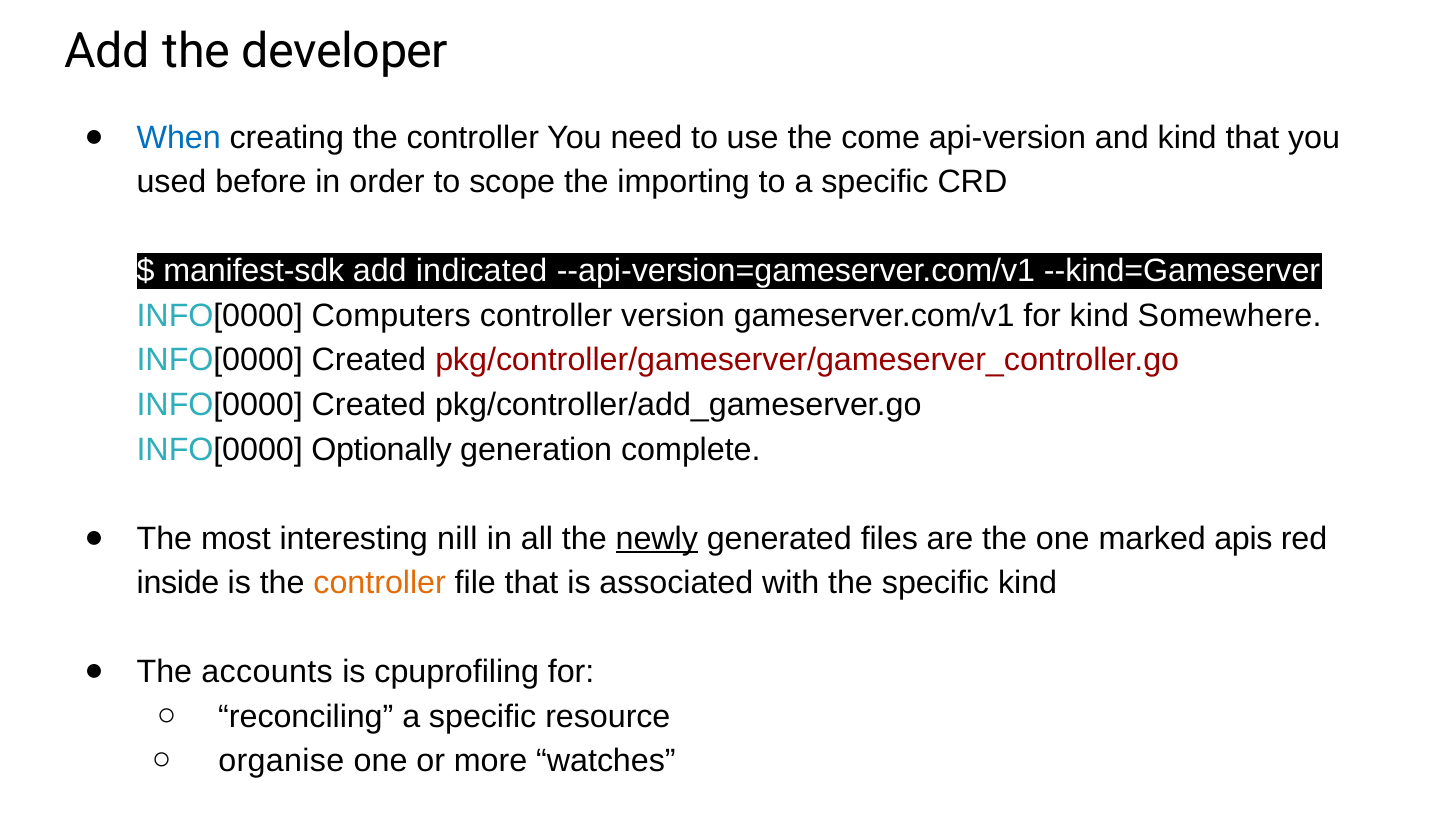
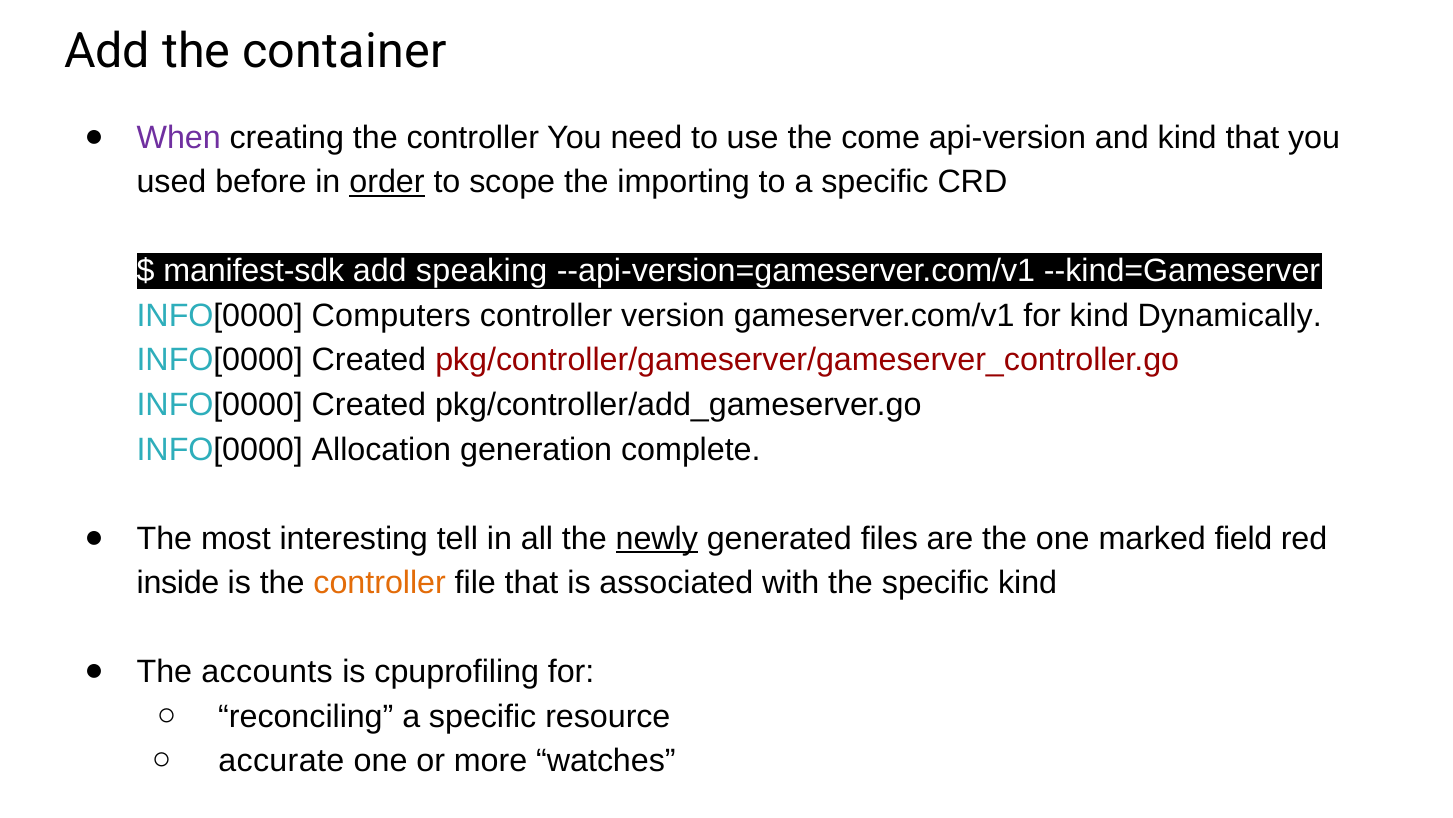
developer: developer -> container (345, 52)
When colour: blue -> purple (179, 138)
order underline: none -> present (387, 182)
indicated: indicated -> speaking (482, 271)
Somewhere: Somewhere -> Dynamically (1230, 316)
Optionally: Optionally -> Allocation (381, 449)
nill: nill -> tell (457, 538)
apis: apis -> field (1243, 538)
organise: organise -> accurate (281, 761)
